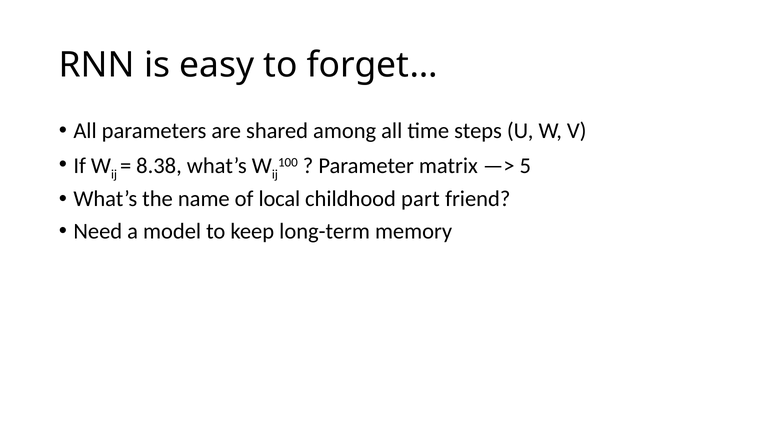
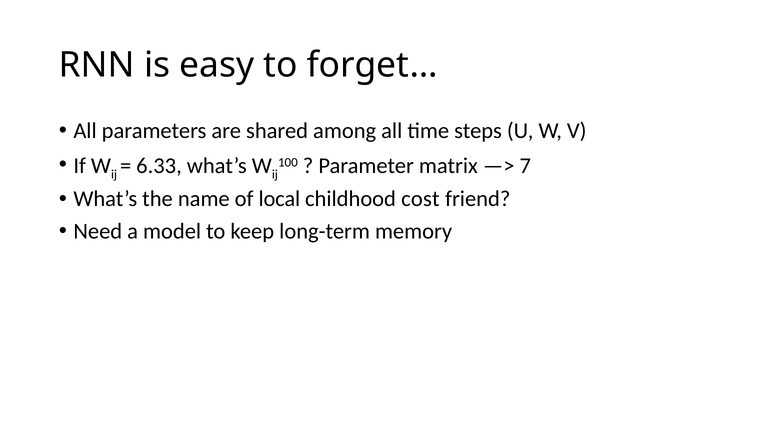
8.38: 8.38 -> 6.33 (159, 166)
5: 5 -> 7 (525, 166)
part: part -> cost (420, 199)
